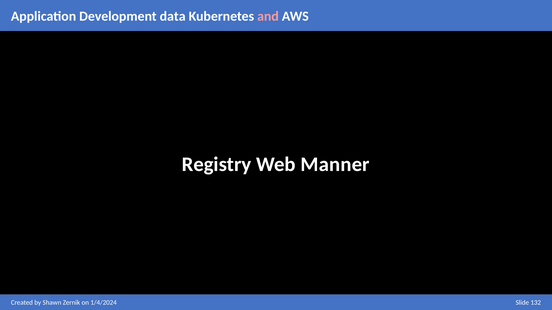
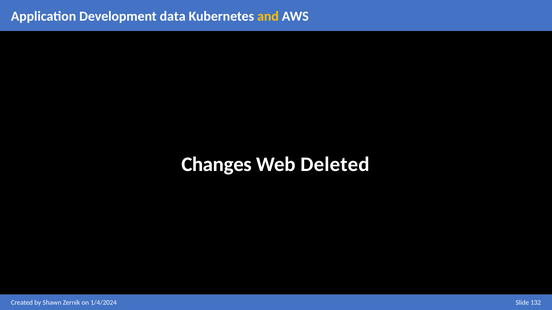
and colour: pink -> yellow (268, 16)
Registry: Registry -> Changes (217, 164)
Manner: Manner -> Deleted (335, 164)
